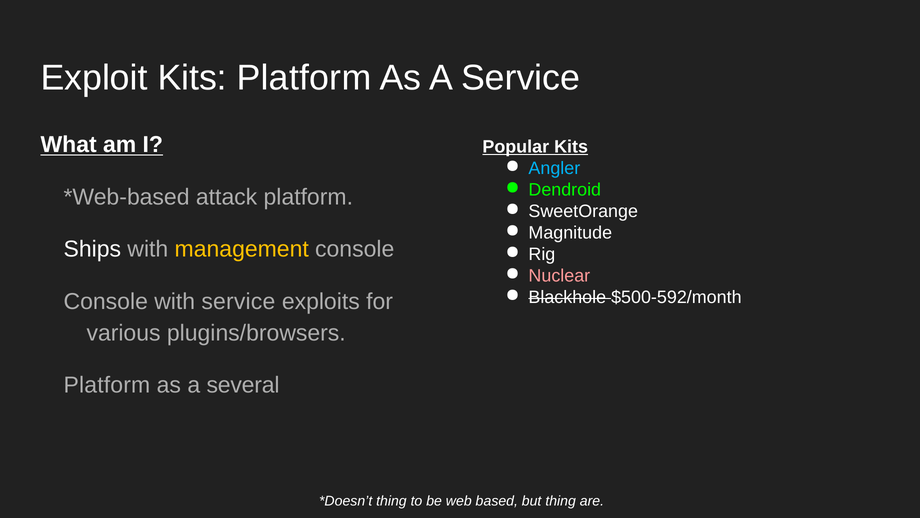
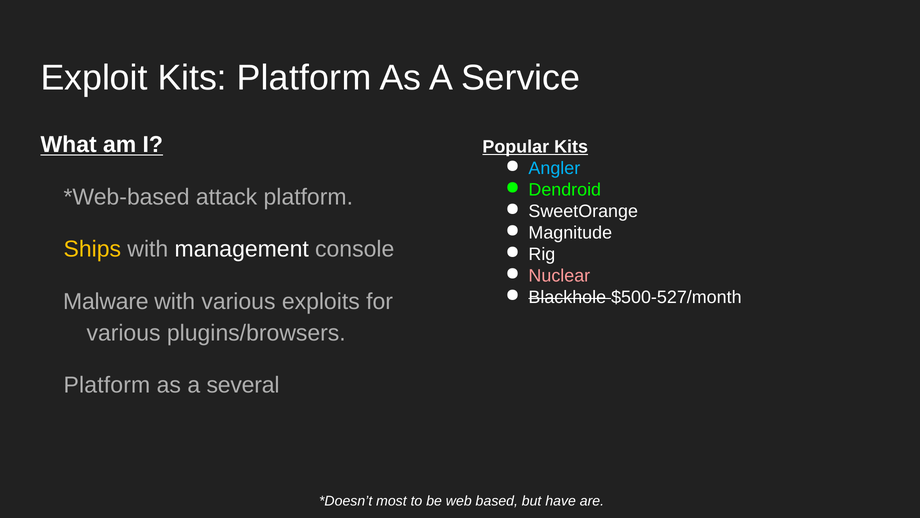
Ships colour: white -> yellow (92, 249)
management colour: yellow -> white (242, 249)
$500-592/month: $500-592/month -> $500-527/month (676, 297)
Console: Console -> Malware (106, 301)
with service: service -> various (238, 301)
thing: thing -> most (391, 501)
but thing: thing -> have (561, 501)
